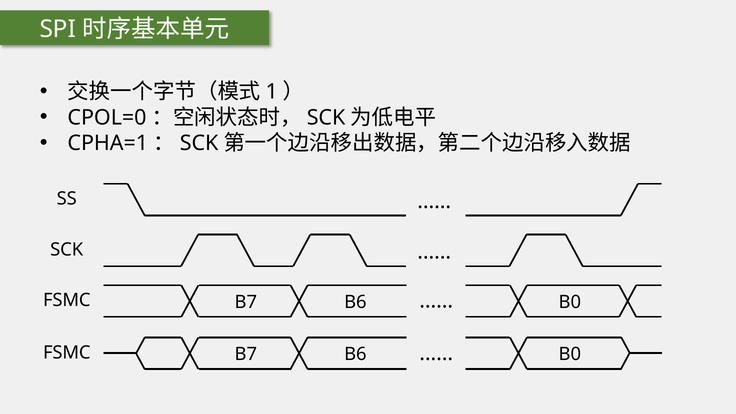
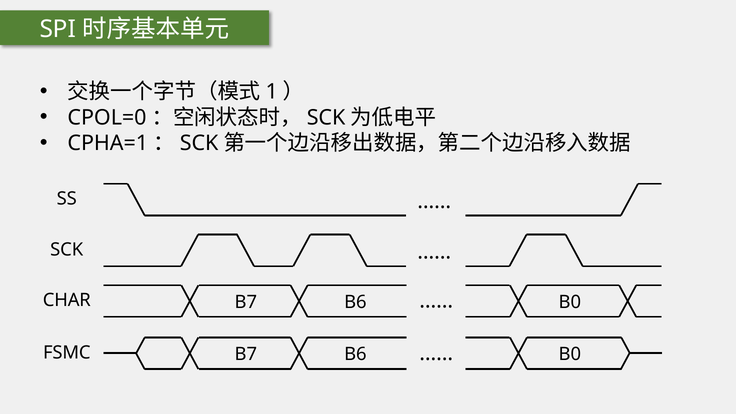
FSMC: FSMC -> CHAR (67, 300)
